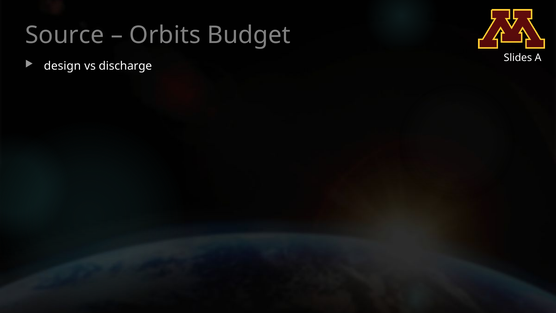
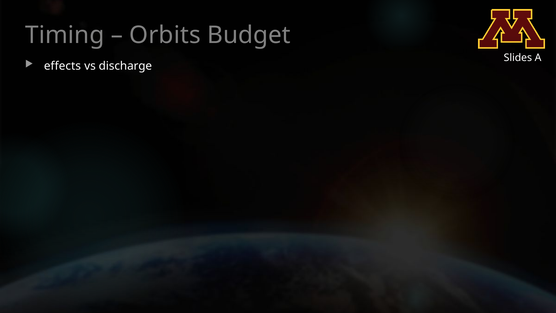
Source: Source -> Timing (65, 35)
design: design -> effects (62, 66)
